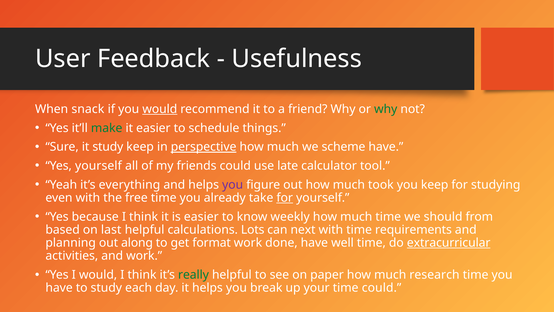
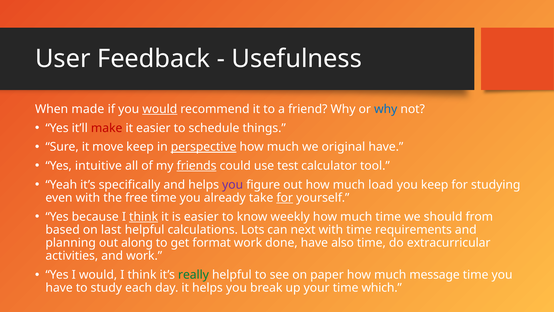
snack: snack -> made (88, 109)
why colour: green -> blue (386, 109)
make colour: green -> red (107, 128)
it study: study -> move (108, 147)
scheme: scheme -> original (343, 147)
Yes yourself: yourself -> intuitive (98, 166)
friends underline: none -> present (197, 166)
late: late -> test (288, 166)
everything: everything -> specifically (129, 184)
took: took -> load (381, 184)
think underline: none -> present (144, 216)
well: well -> also (343, 243)
extracurricular underline: present -> none (449, 243)
research: research -> message (435, 275)
time could: could -> which (382, 288)
